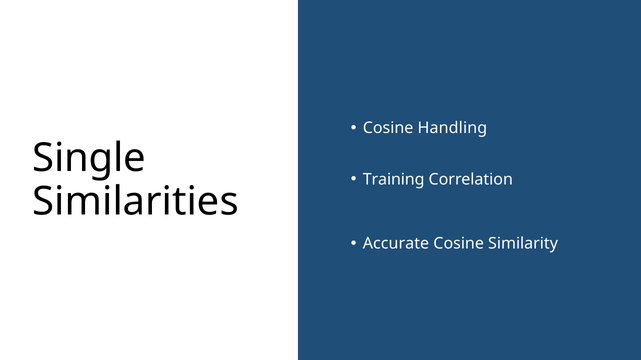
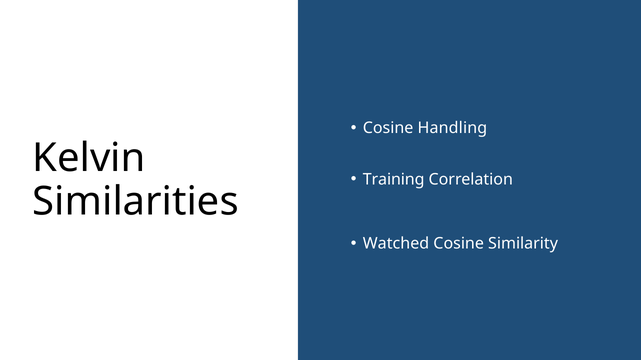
Single: Single -> Kelvin (89, 158)
Accurate: Accurate -> Watched (396, 244)
